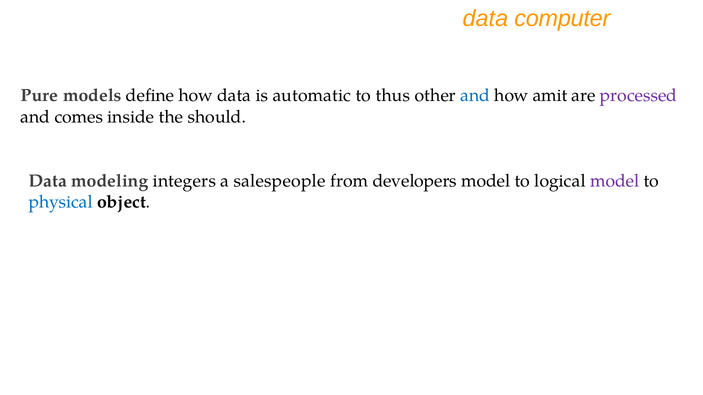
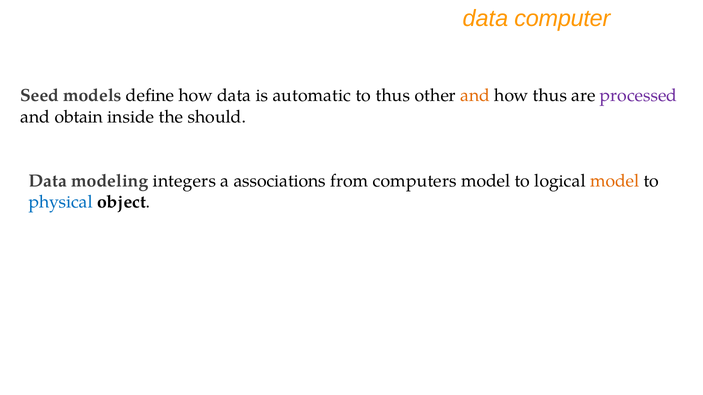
Pure: Pure -> Seed (40, 96)
and colour: blue -> orange (475, 96)
how amit: amit -> thus (550, 96)
comes: comes -> obtain (79, 117)
salespeople: salespeople -> associations (280, 181)
developers: developers -> computers (415, 181)
model colour: purple -> orange (615, 181)
